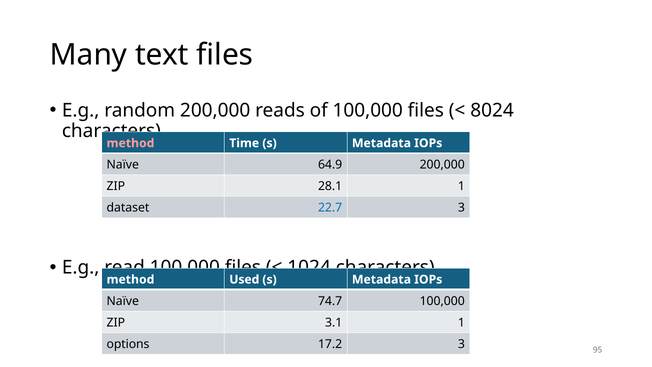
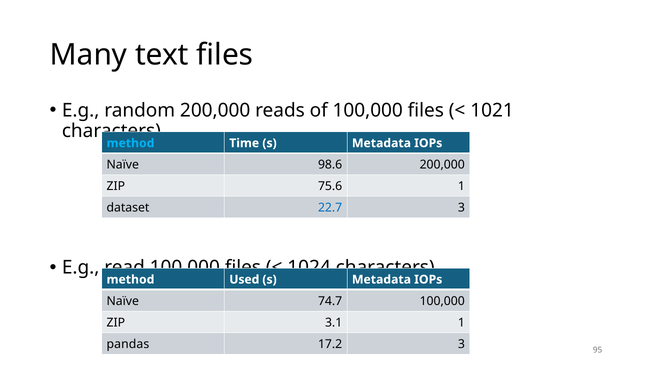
8024: 8024 -> 1021 (492, 110)
method colour: pink -> light blue (130, 143)
64.9: 64.9 -> 98.6 (330, 165)
28.1: 28.1 -> 75.6 (330, 186)
options: options -> pandas (128, 344)
